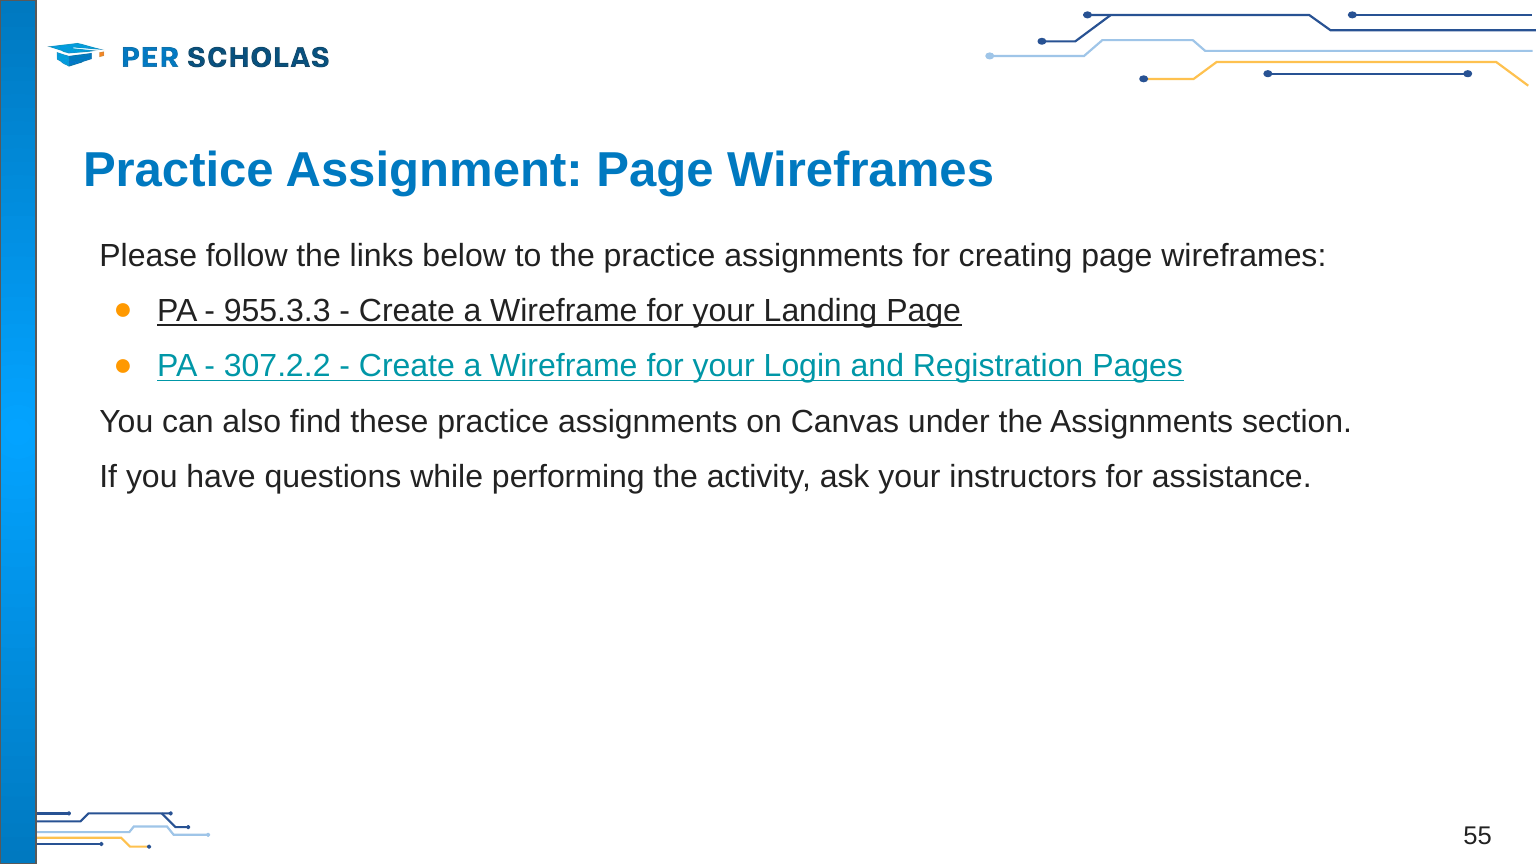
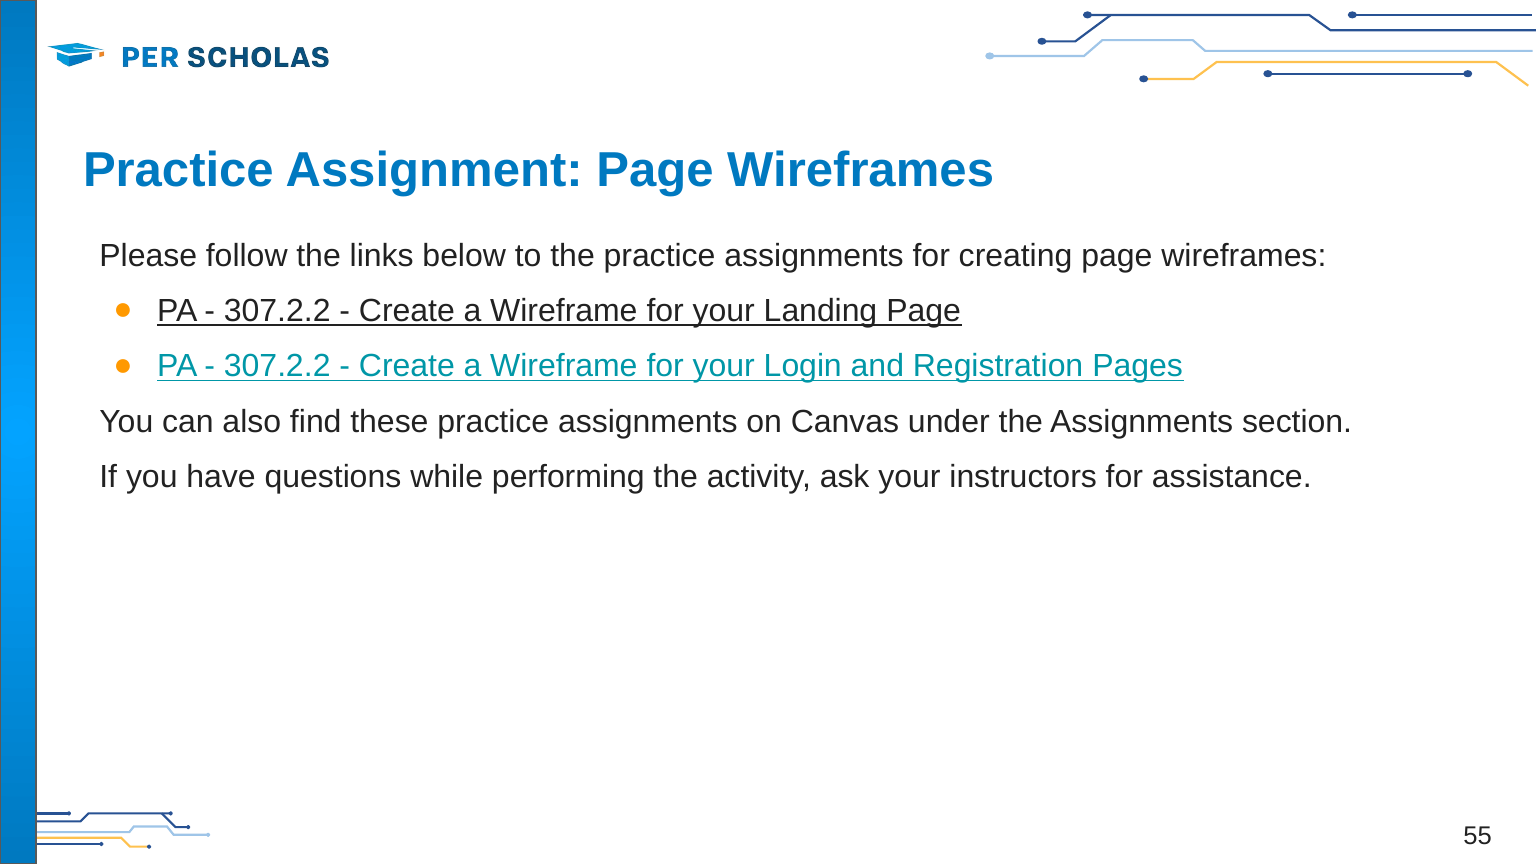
955.3.3: 955.3.3 -> 307.2.2 (277, 311)
